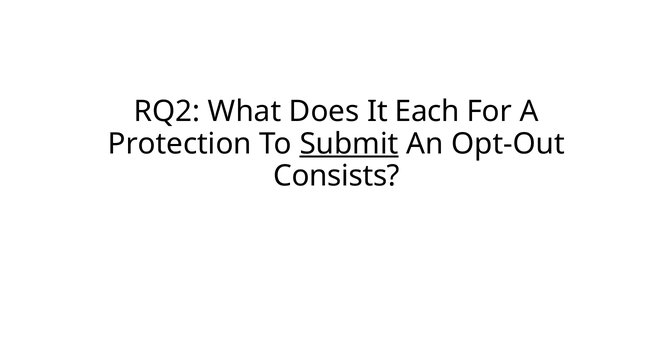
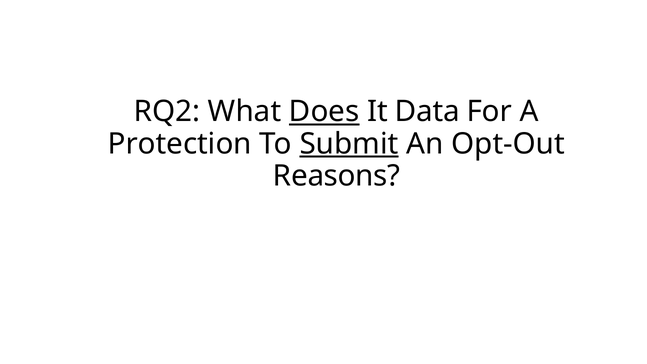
Does underline: none -> present (324, 112)
Each: Each -> Data (427, 112)
Consists: Consists -> Reasons (337, 176)
